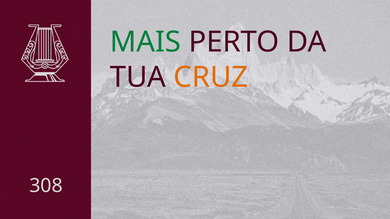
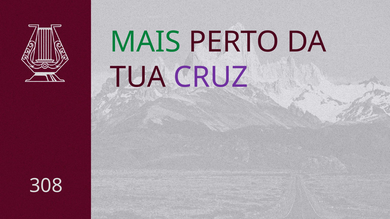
CRUZ colour: orange -> purple (211, 77)
